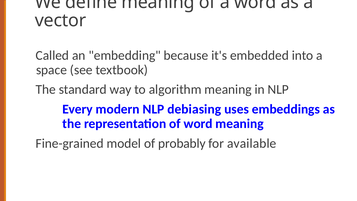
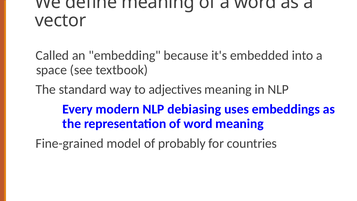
algorithm: algorithm -> adjectives (175, 89)
available: available -> countries (252, 143)
